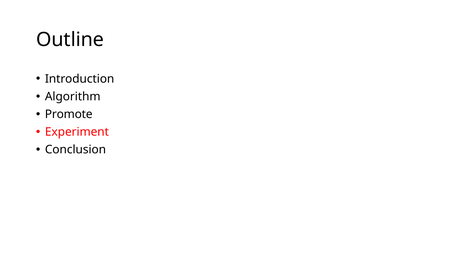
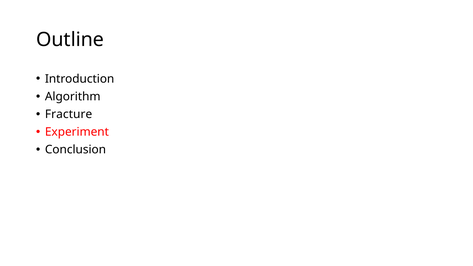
Promote: Promote -> Fracture (69, 114)
